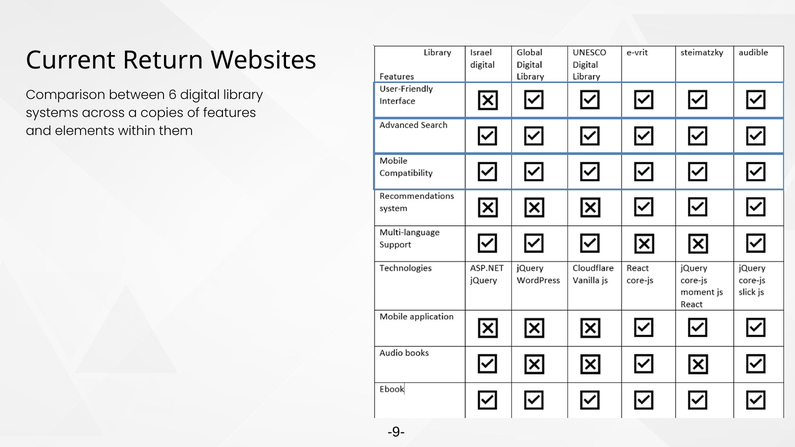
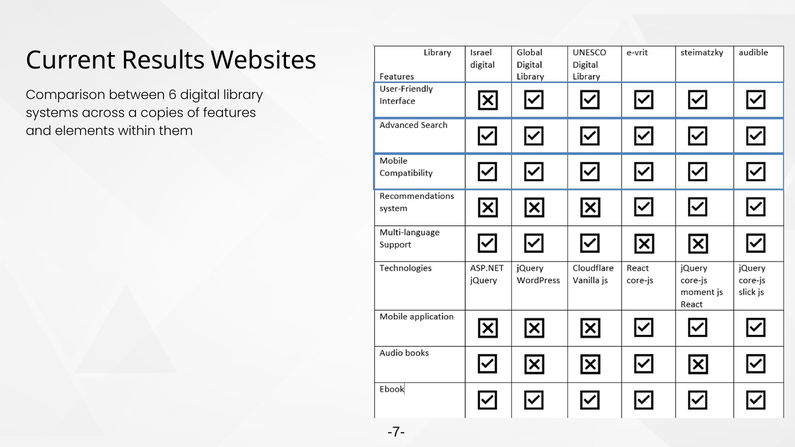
Return: Return -> Results (164, 61)
-9-: -9- -> -7- (396, 432)
